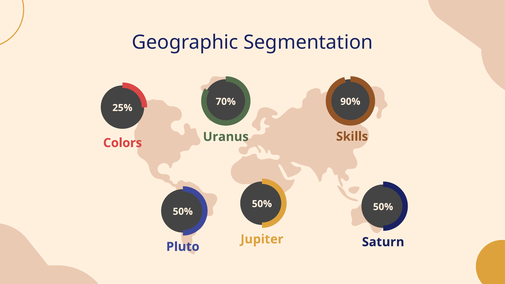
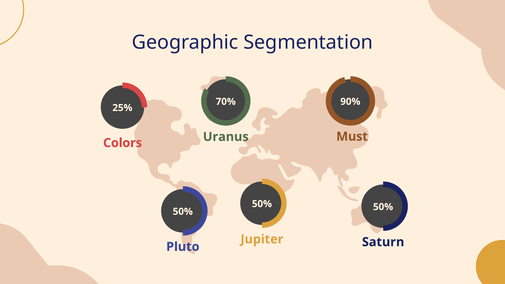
Skills: Skills -> Must (352, 137)
